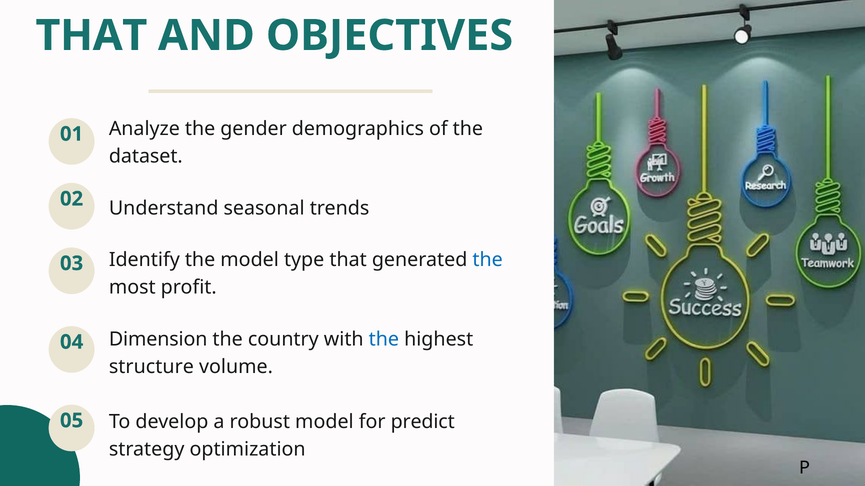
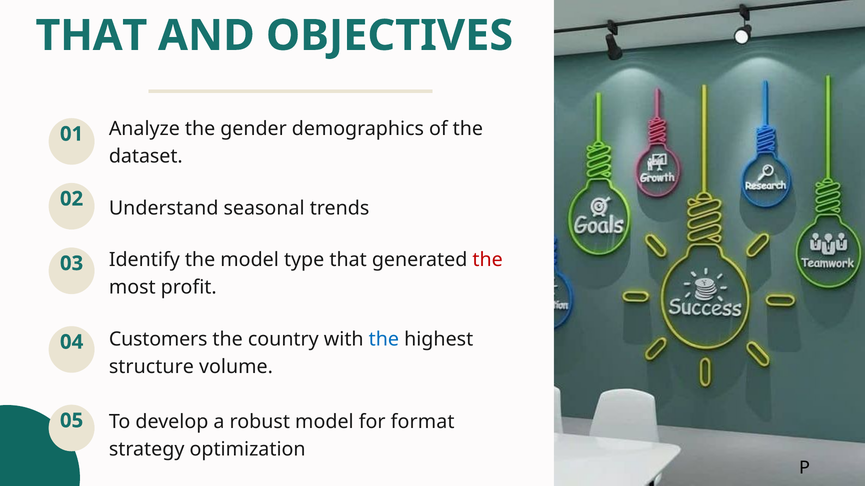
the colour: blue -> red (488, 260)
Dimension: Dimension -> Customers (158, 340)
predict: predict -> format (423, 422)
